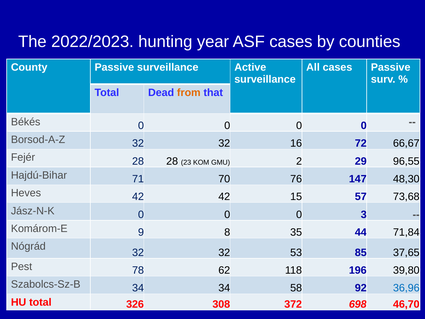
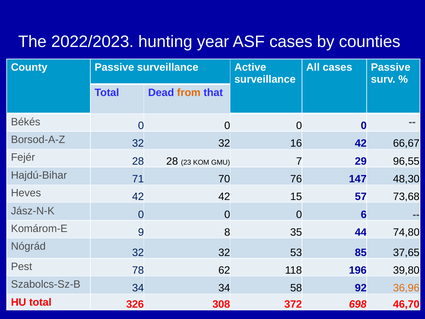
16 72: 72 -> 42 (361, 143)
2: 2 -> 7 (299, 161)
3: 3 -> 6 (364, 214)
71,84: 71,84 -> 74,80 (406, 232)
36,96 colour: blue -> orange (406, 288)
